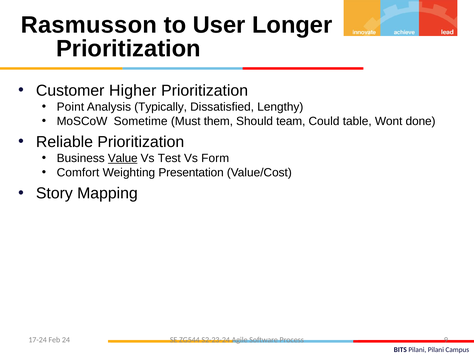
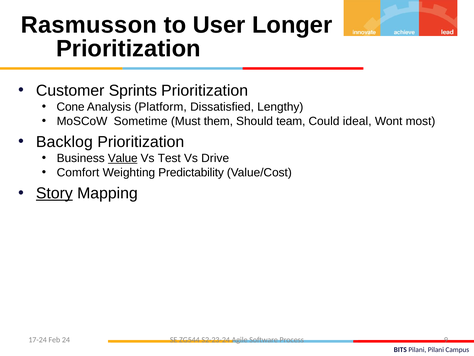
Higher: Higher -> Sprints (133, 90)
Point: Point -> Cone (71, 107)
Typically: Typically -> Platform (161, 107)
table: table -> ideal (357, 121)
done: done -> most (421, 121)
Reliable: Reliable -> Backlog (64, 142)
Form: Form -> Drive (215, 158)
Presentation: Presentation -> Predictability (191, 172)
Story underline: none -> present (54, 193)
